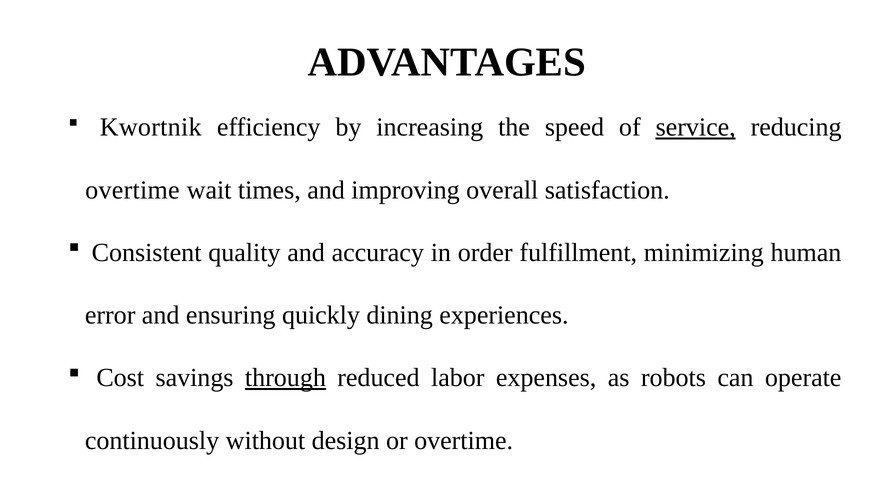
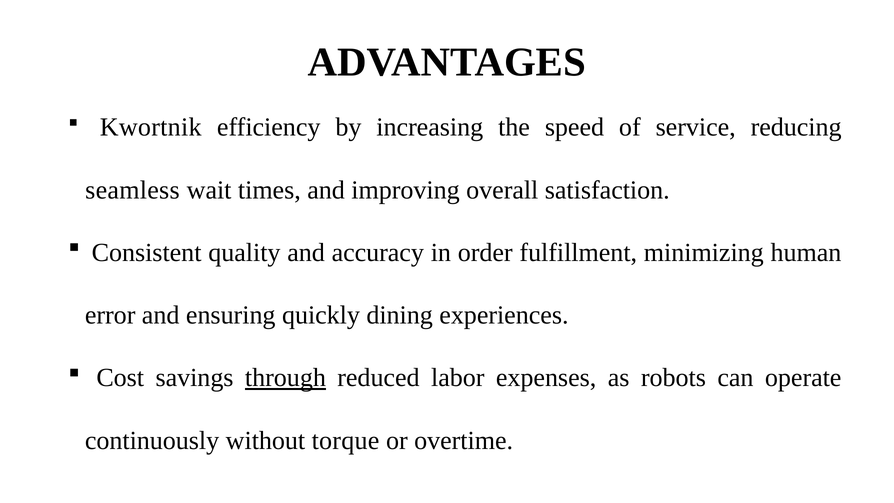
service underline: present -> none (696, 127)
overtime: overtime -> seamless (132, 190)
design: design -> torque (345, 440)
